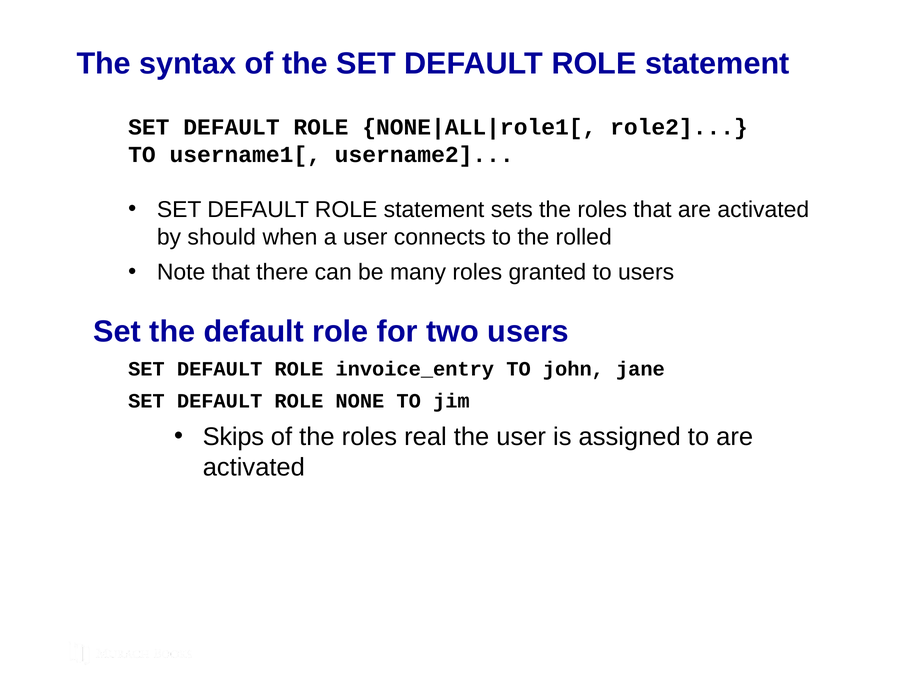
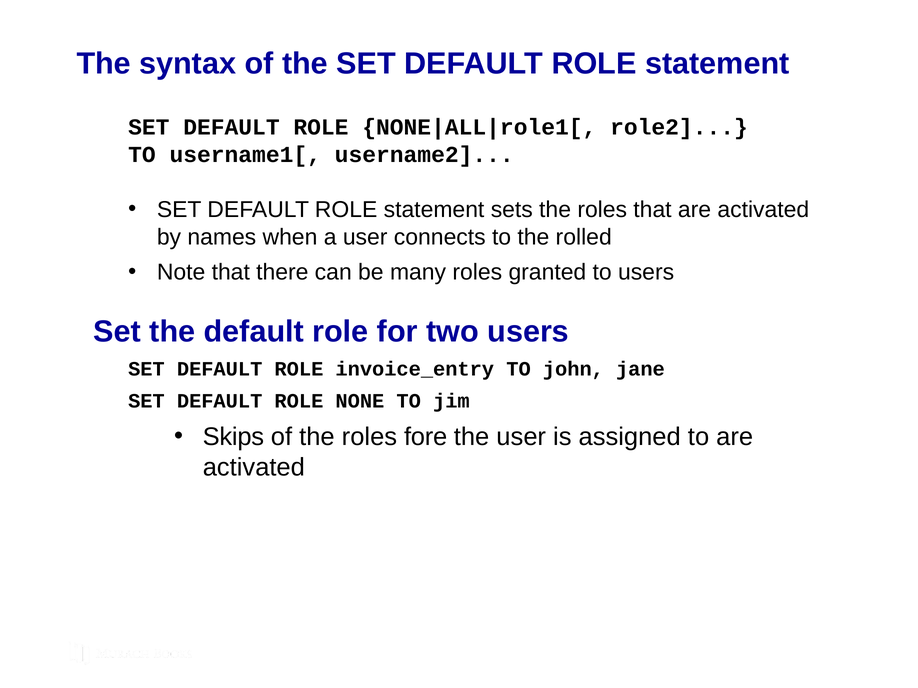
should: should -> names (222, 237)
real: real -> fore (426, 437)
